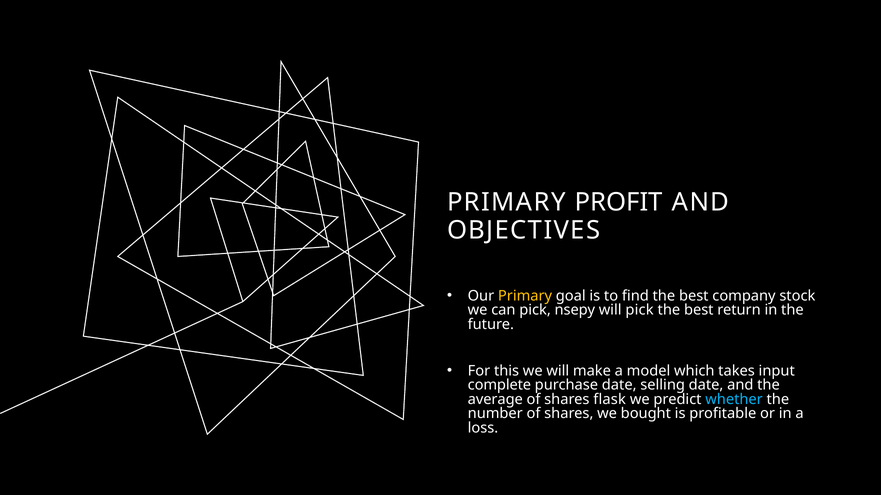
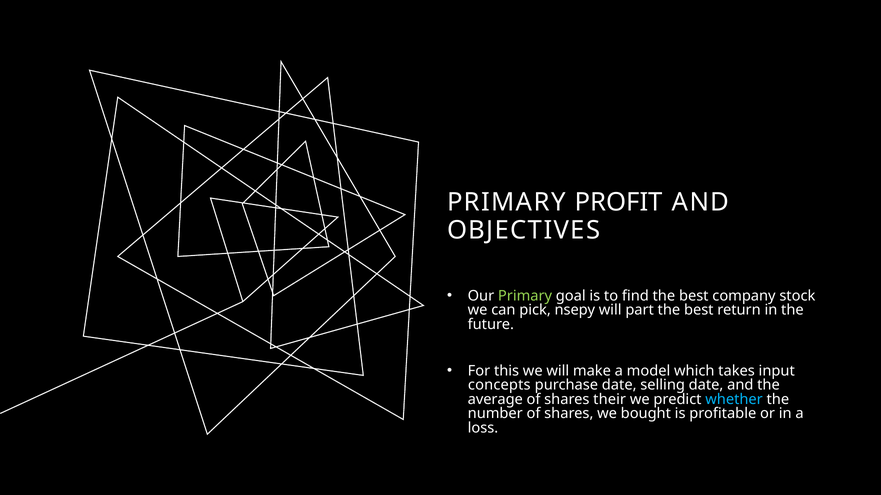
Primary colour: yellow -> light green (525, 296)
will pick: pick -> part (640, 310)
complete: complete -> concepts (499, 386)
flask: flask -> their (610, 400)
